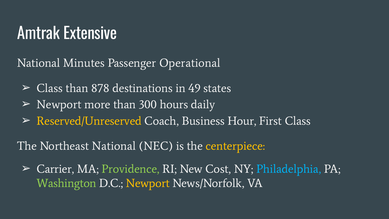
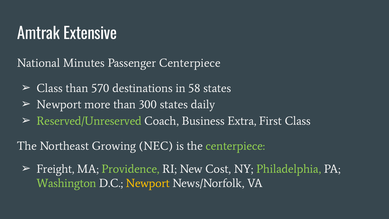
Passenger Operational: Operational -> Centerpiece (190, 63)
878: 878 -> 570 (100, 88)
49: 49 -> 58 (194, 88)
300 hours: hours -> states (174, 104)
Reserved/Unreserved colour: yellow -> light green (89, 121)
Hour: Hour -> Extra (242, 121)
Northeast National: National -> Growing (114, 146)
centerpiece colour: yellow -> light green (235, 146)
Carrier: Carrier -> Freight (55, 169)
Philadelphia colour: light blue -> light green (289, 169)
